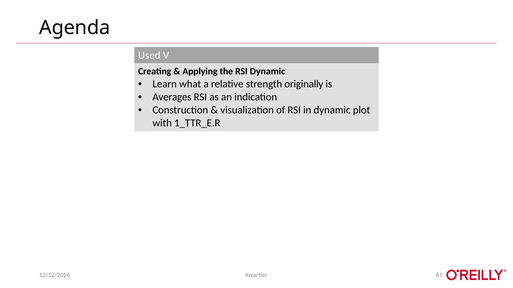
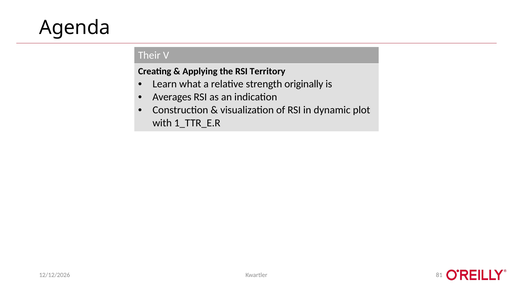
Used: Used -> Their (149, 55)
RSI Dynamic: Dynamic -> Territory (268, 72)
